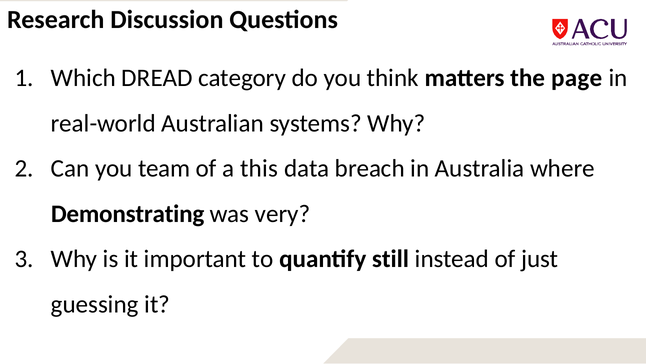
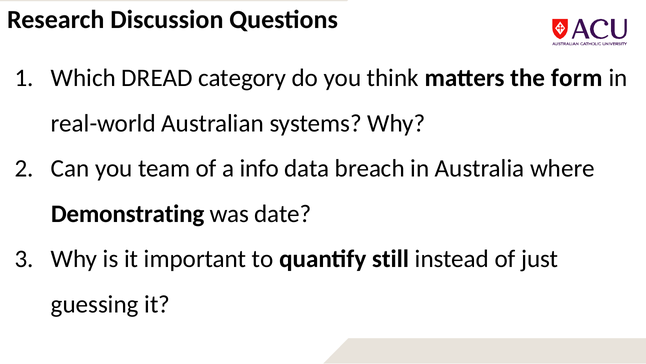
page: page -> form (577, 78)
this: this -> info (259, 169)
very: very -> date (283, 214)
